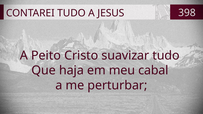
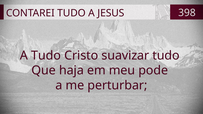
A Peito: Peito -> Tudo (46, 56)
cabal: cabal -> pode (153, 71)
